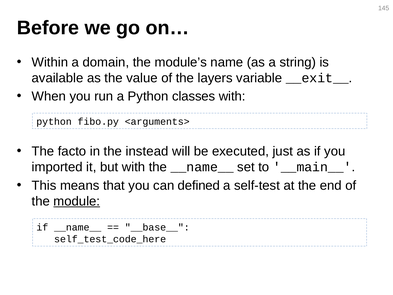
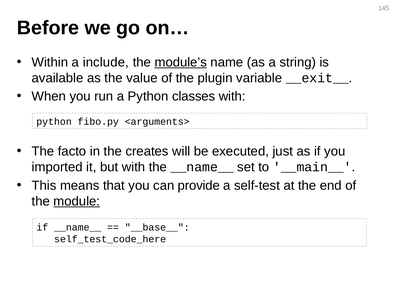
domain: domain -> include (106, 62)
module’s underline: none -> present (181, 62)
layers: layers -> plugin (215, 78)
instead: instead -> creates (147, 151)
defined: defined -> provide (199, 185)
